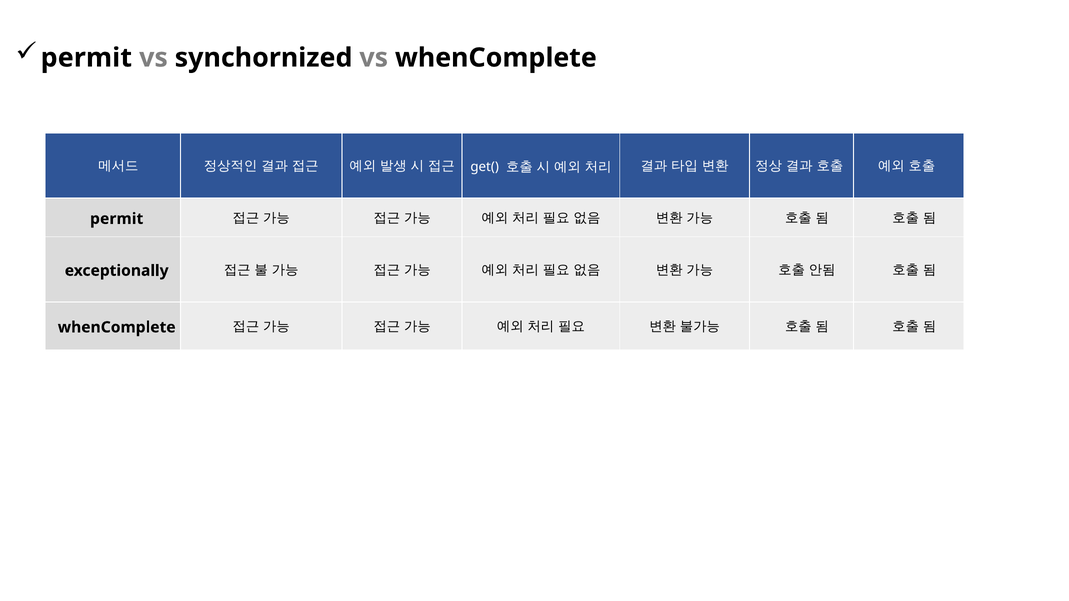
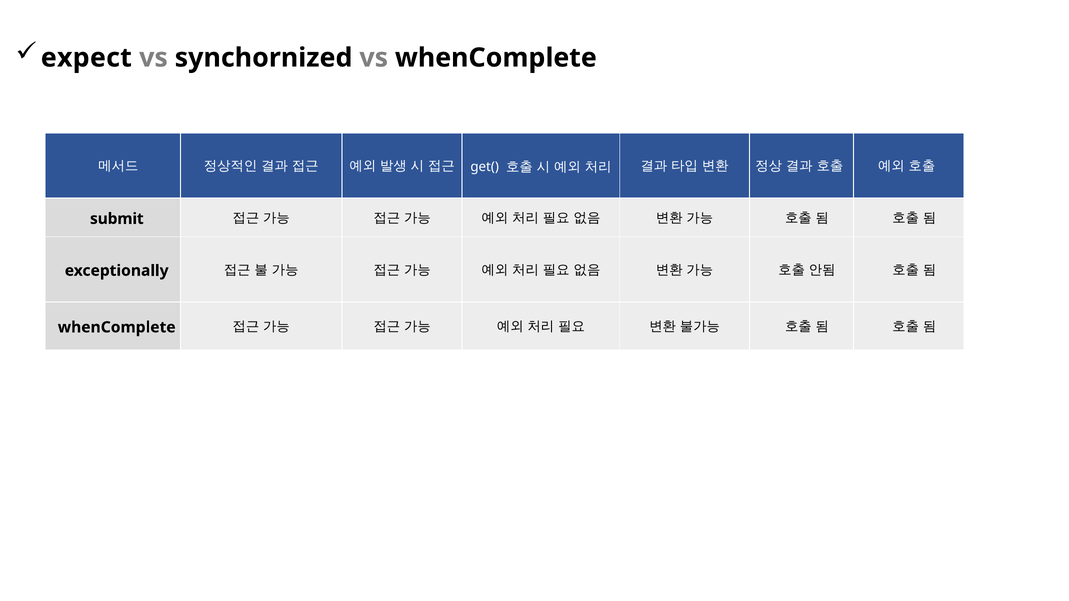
permit: permit -> expect (86, 58)
permit: permit -> submit (117, 219)
